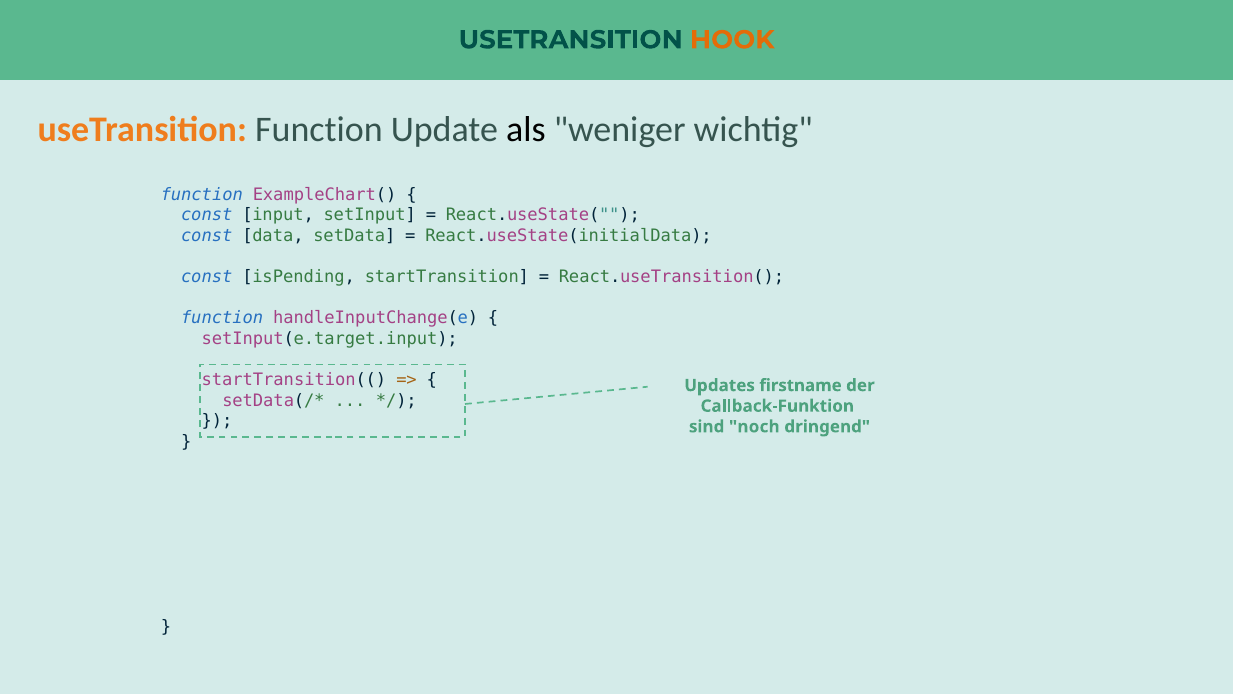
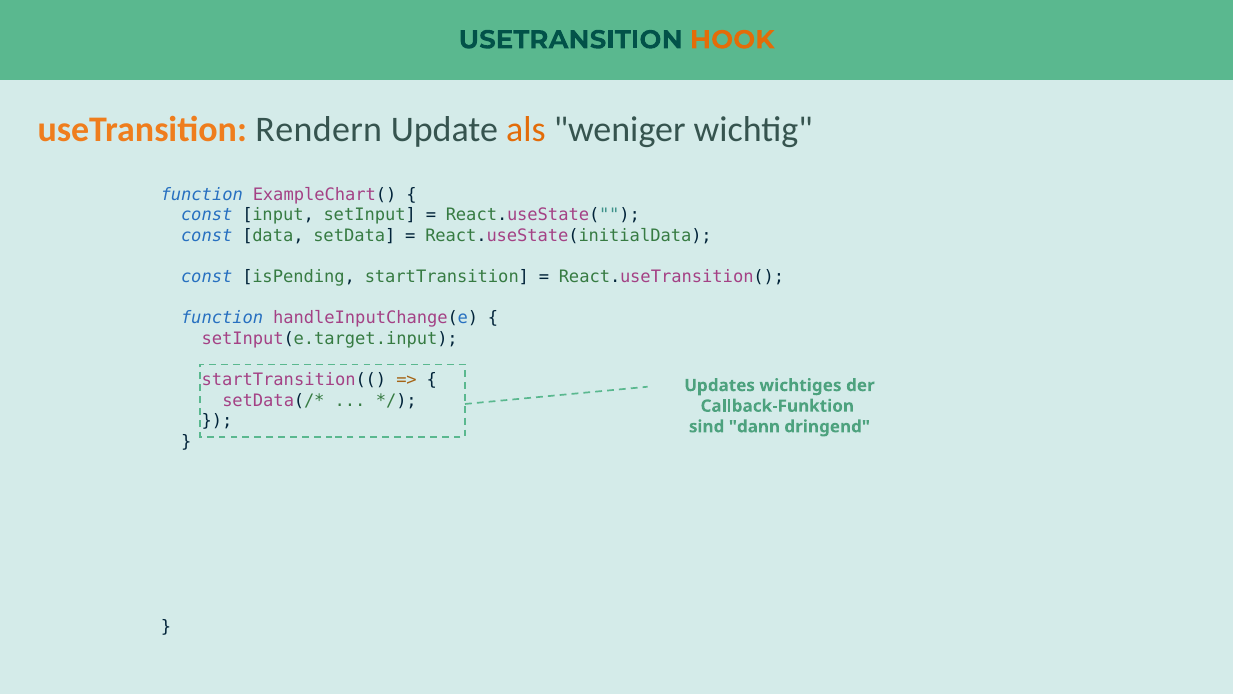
useTransition Function: Function -> Rendern (319, 129)
als colour: black -> orange (526, 129)
firstname: firstname -> wichtiges (800, 385)
noch: noch -> dann (754, 426)
